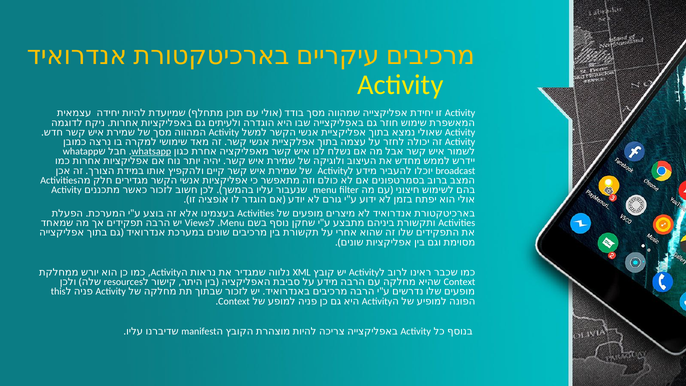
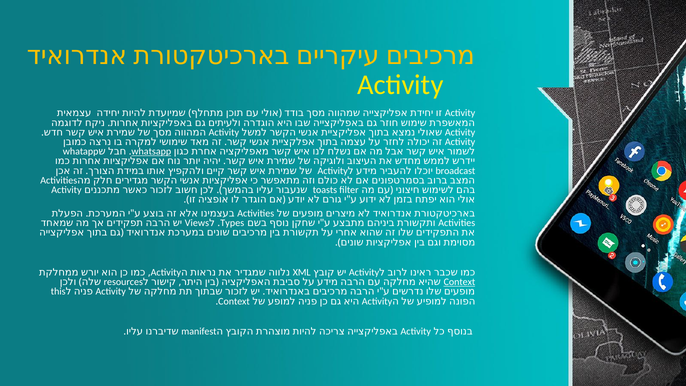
menu: menu -> toasts (325, 190)
Menu: Menu -> Types (232, 223)
Context underline: none -> present (459, 282)
